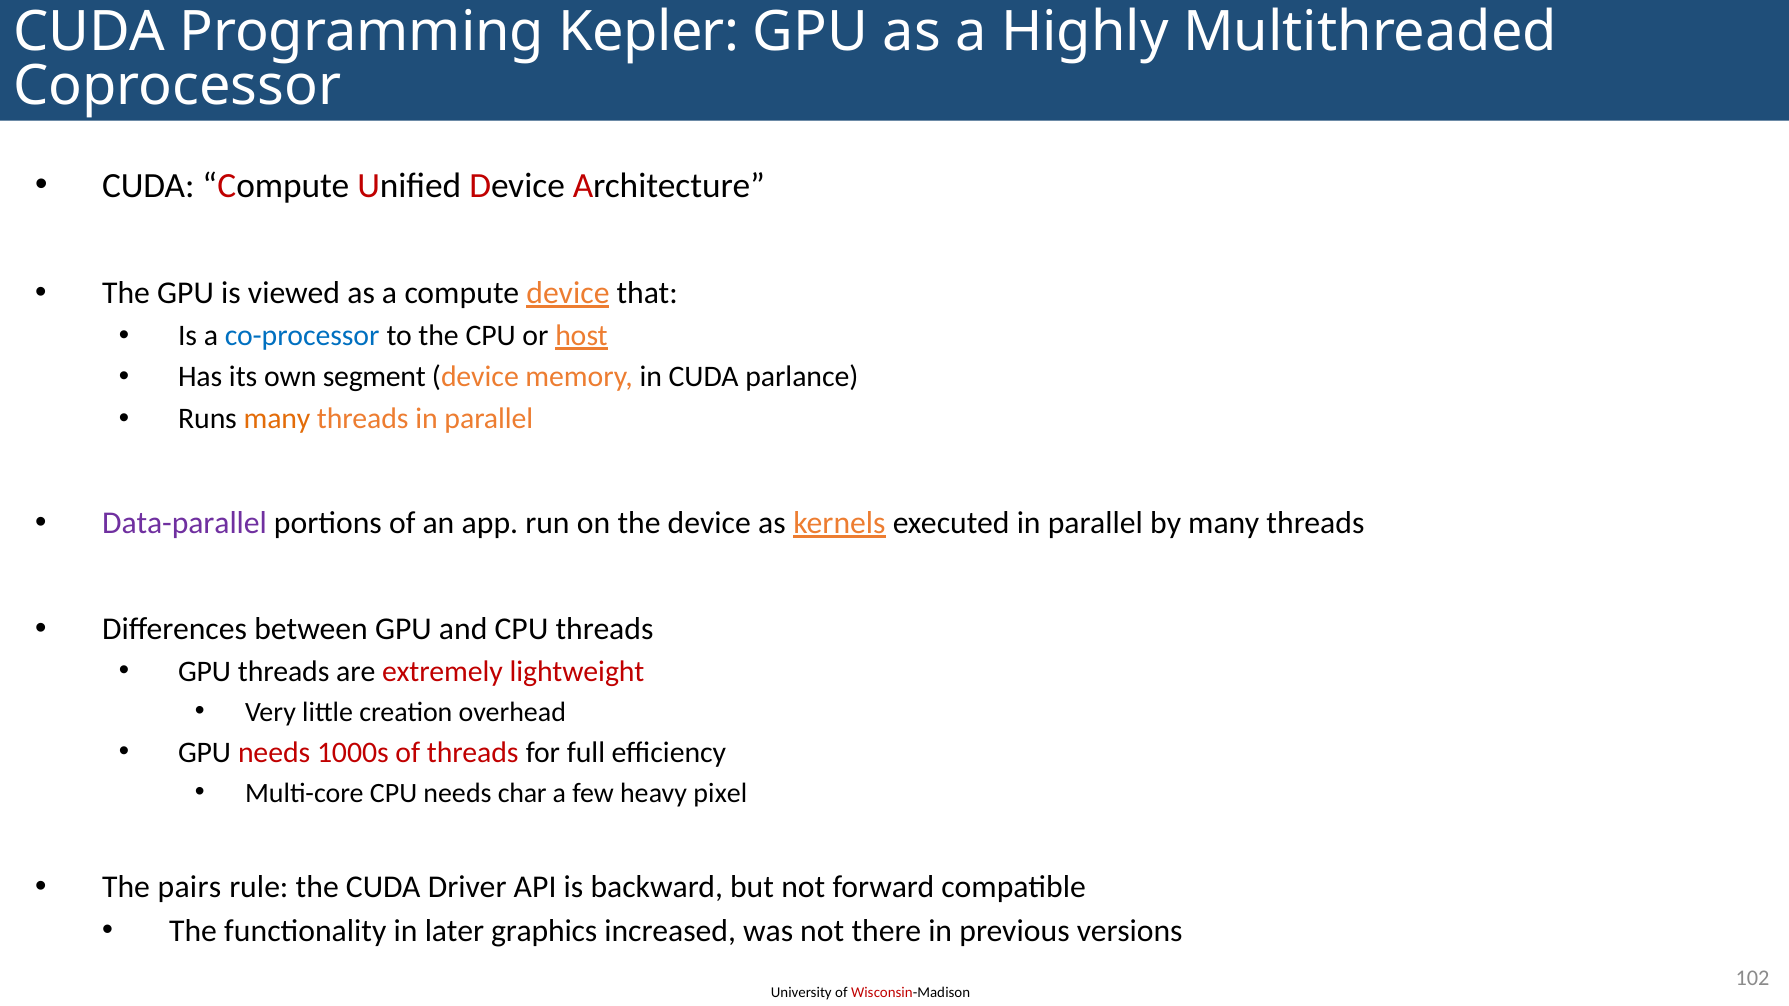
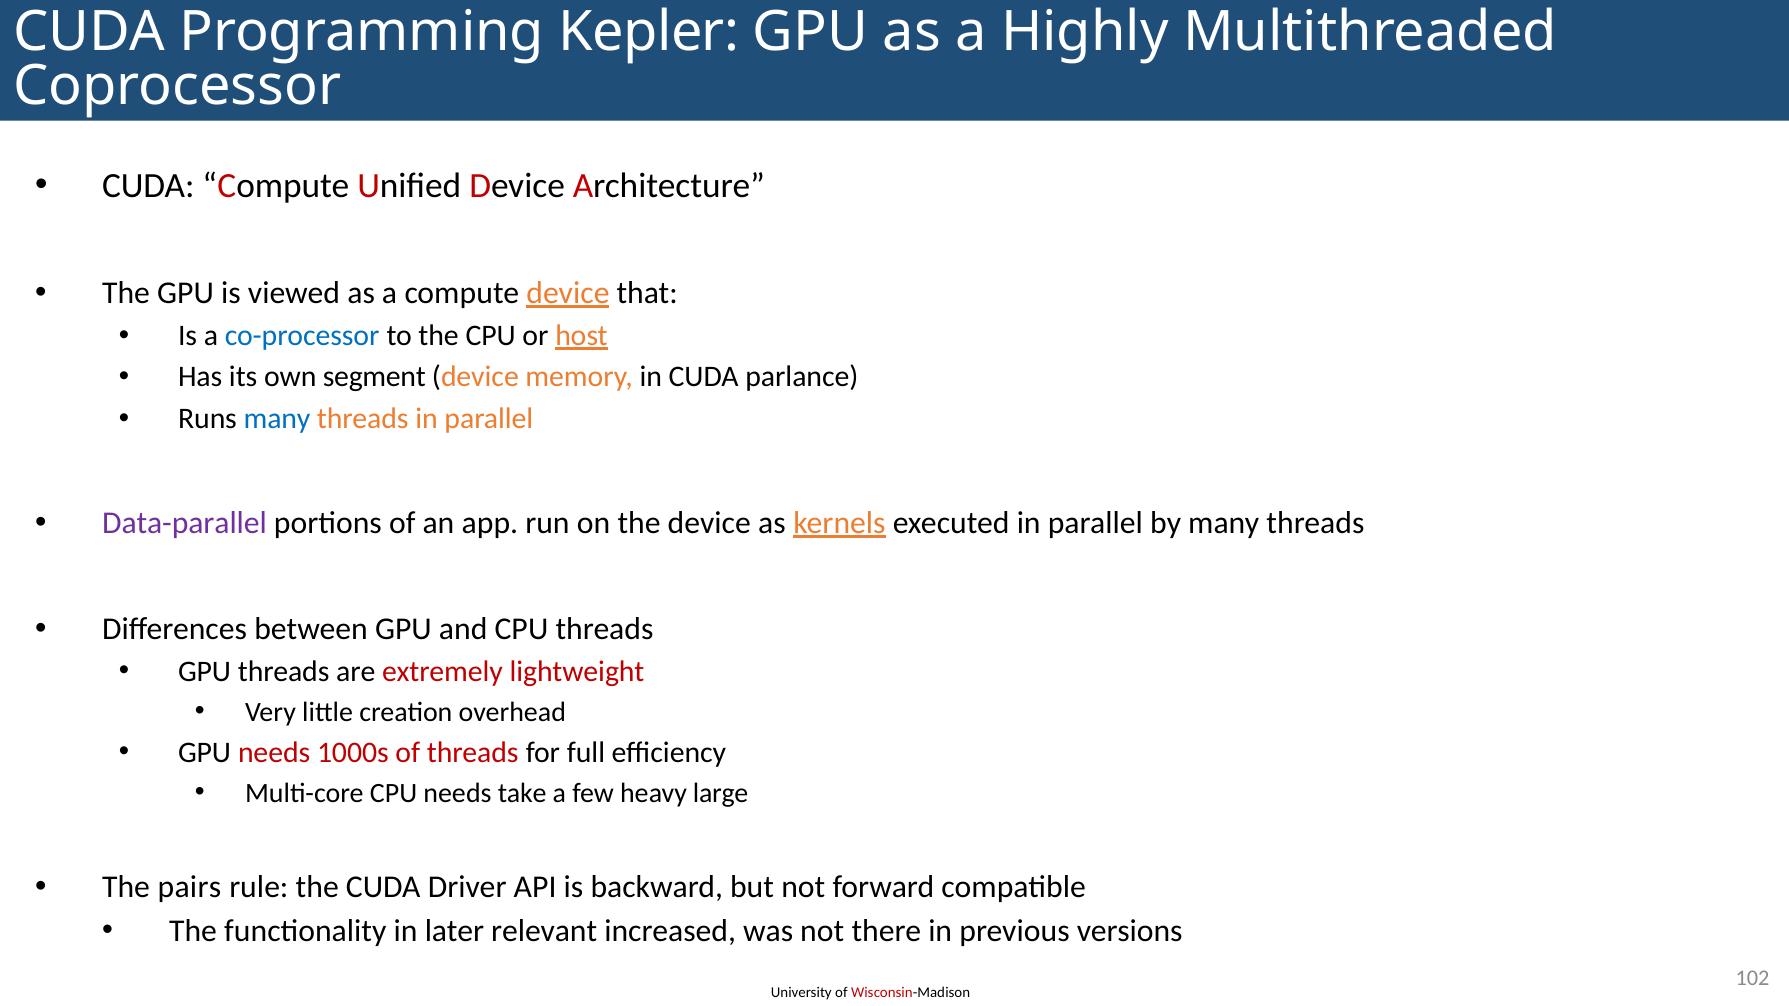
many colour: orange -> blue (277, 419)
char: char -> take (522, 793)
pixel: pixel -> large (721, 793)
graphics: graphics -> relevant (544, 931)
